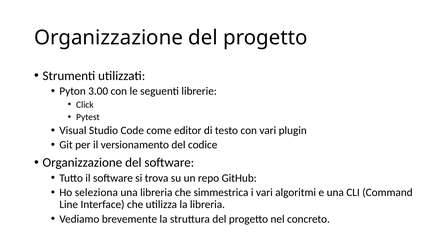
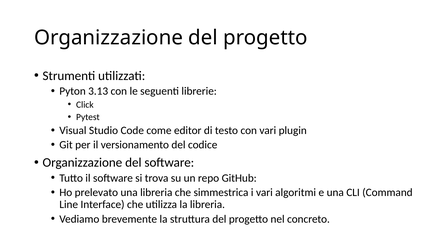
3.00: 3.00 -> 3.13 (98, 91)
seleziona: seleziona -> prelevato (96, 192)
